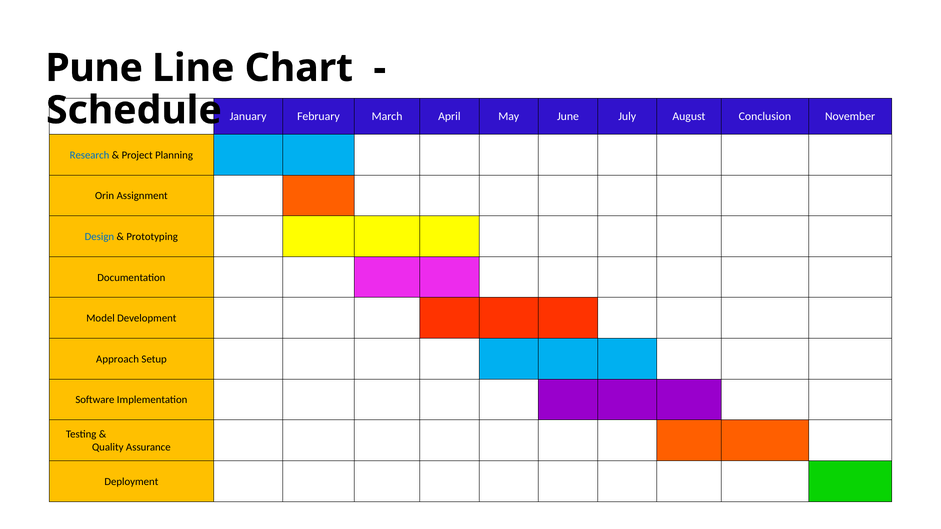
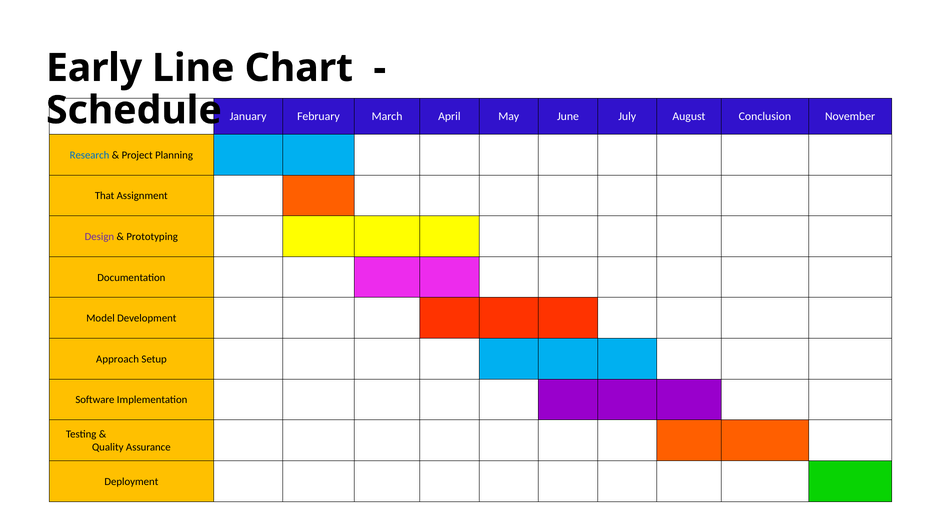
Pune: Pune -> Early (94, 68)
Orin: Orin -> That (105, 196)
Design colour: blue -> purple (99, 237)
